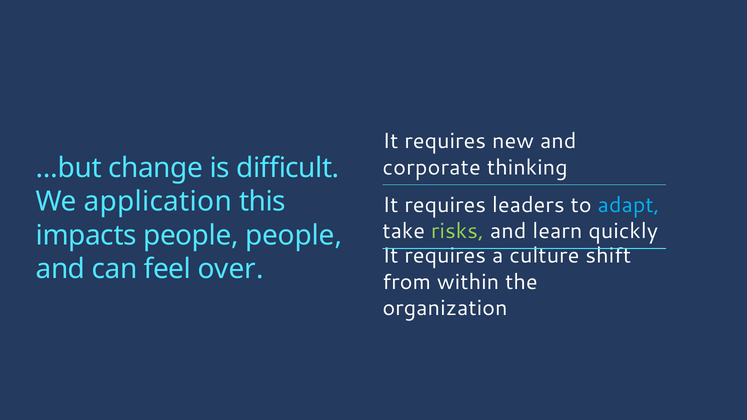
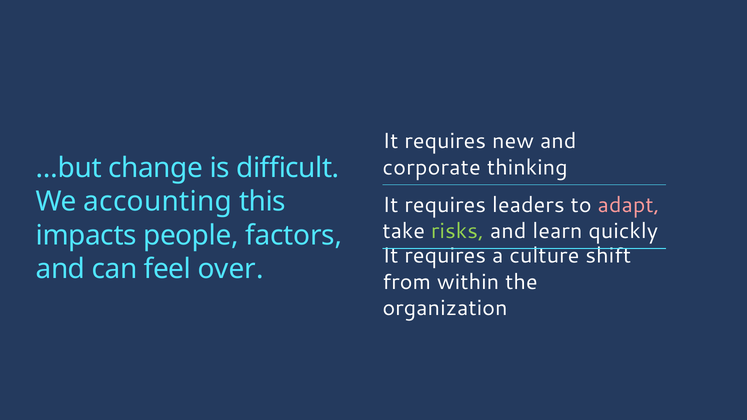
application: application -> accounting (158, 202)
adapt colour: light blue -> pink (629, 205)
people people: people -> factors (294, 235)
